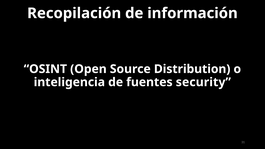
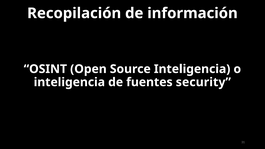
Source Distribution: Distribution -> Inteligencia (192, 69)
